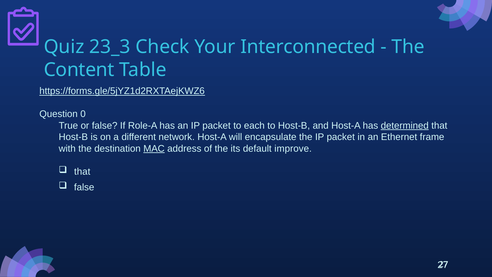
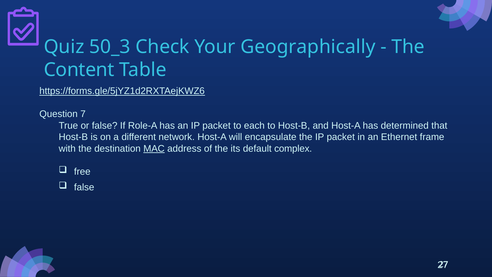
23_3: 23_3 -> 50_3 (110, 47)
Interconnected: Interconnected -> Geographically (308, 47)
0: 0 -> 7 (83, 114)
determined underline: present -> none (405, 126)
improve: improve -> complex (293, 148)
that: that -> free (82, 171)
